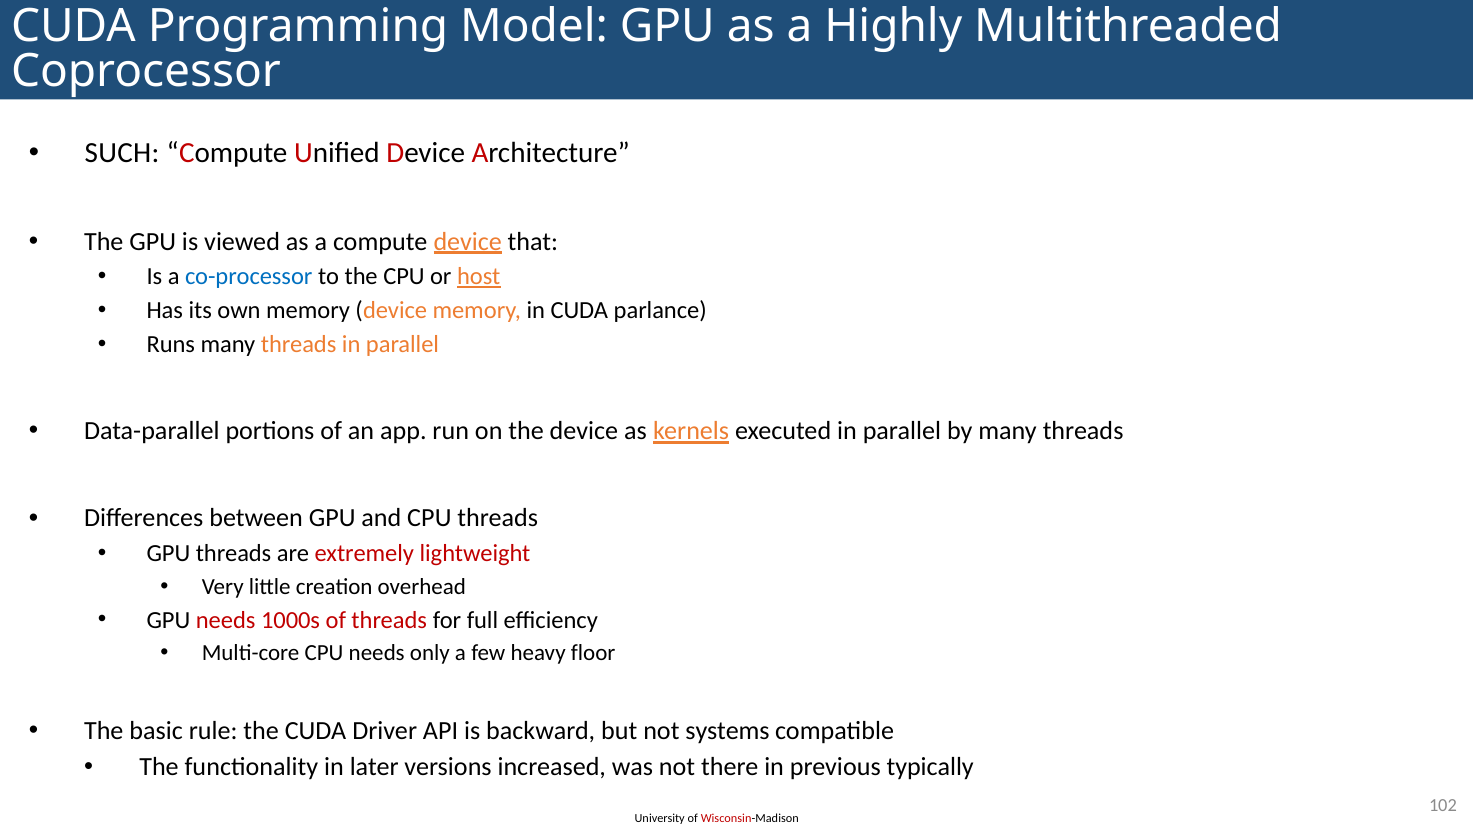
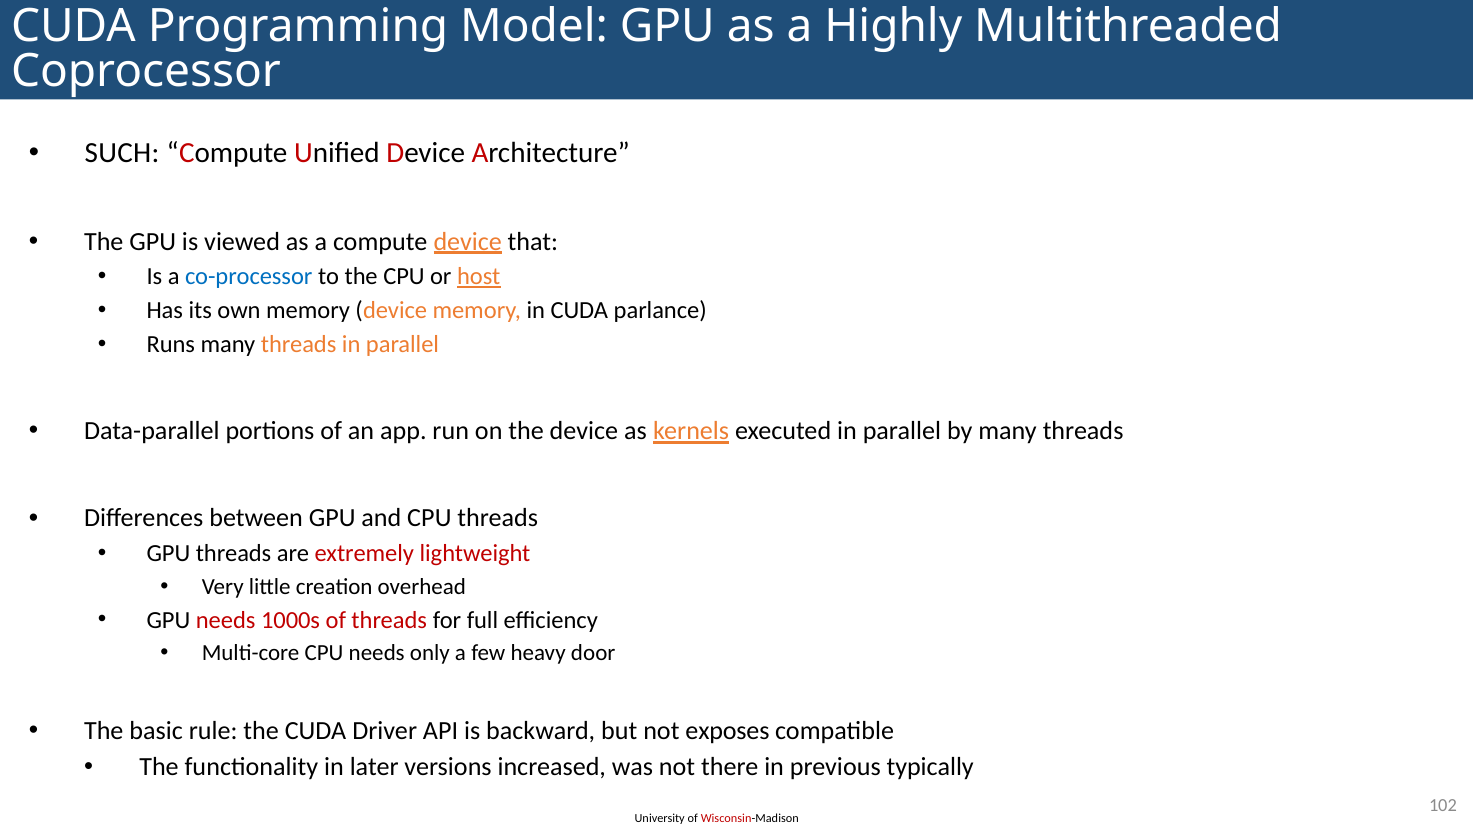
floor: floor -> door (593, 653)
systems: systems -> exposes (727, 731)
